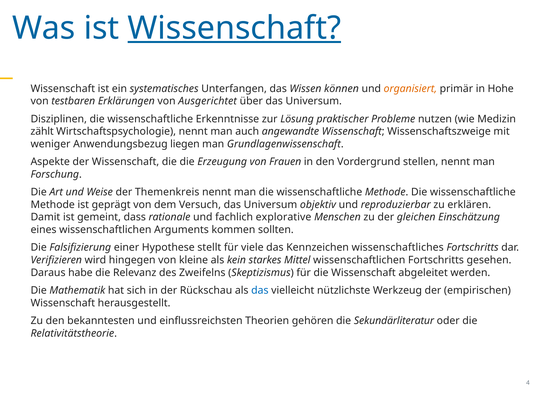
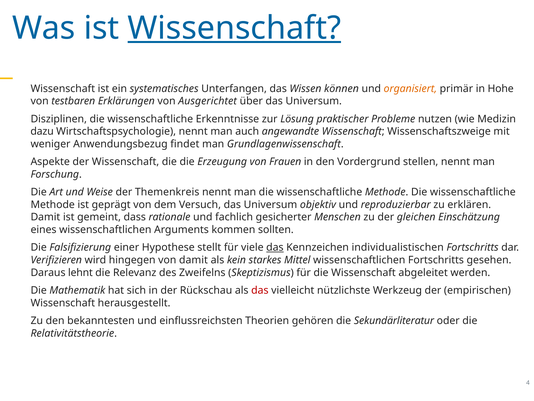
zählt: zählt -> dazu (42, 131)
liegen: liegen -> findet (185, 144)
explorative: explorative -> gesicherter (284, 217)
das underline: none -> present (275, 247)
wissenschaftliches: wissenschaftliches -> individualistischen (398, 247)
von kleine: kleine -> damit (193, 260)
habe: habe -> lehnt (80, 272)
das colour: blue -> red (260, 290)
